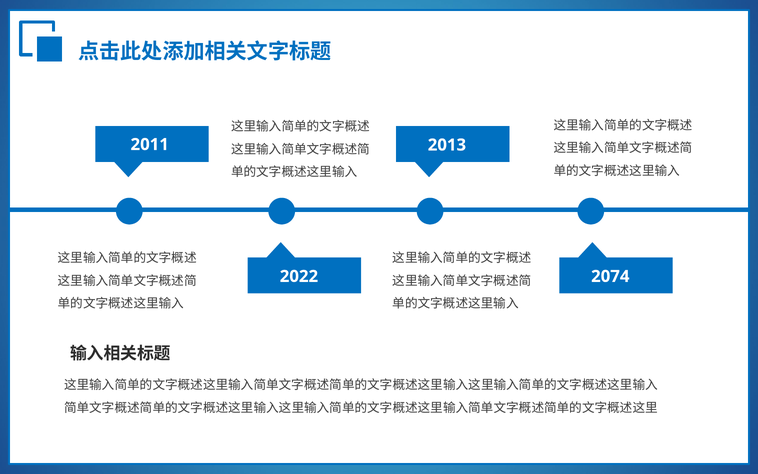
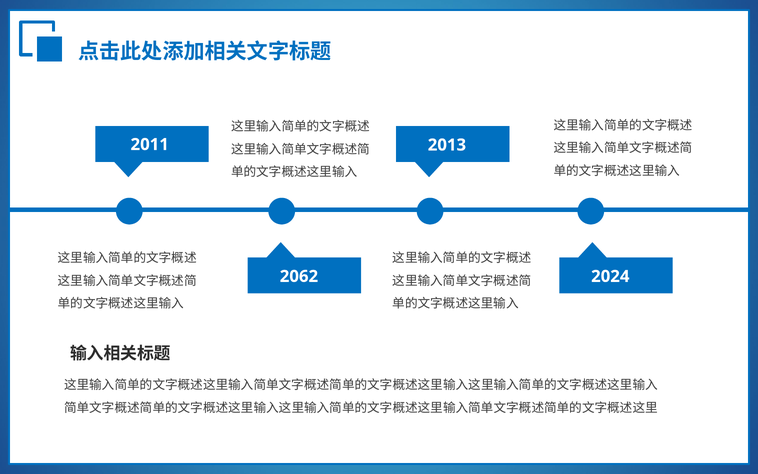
2022: 2022 -> 2062 (299, 276)
2074: 2074 -> 2024 (610, 276)
